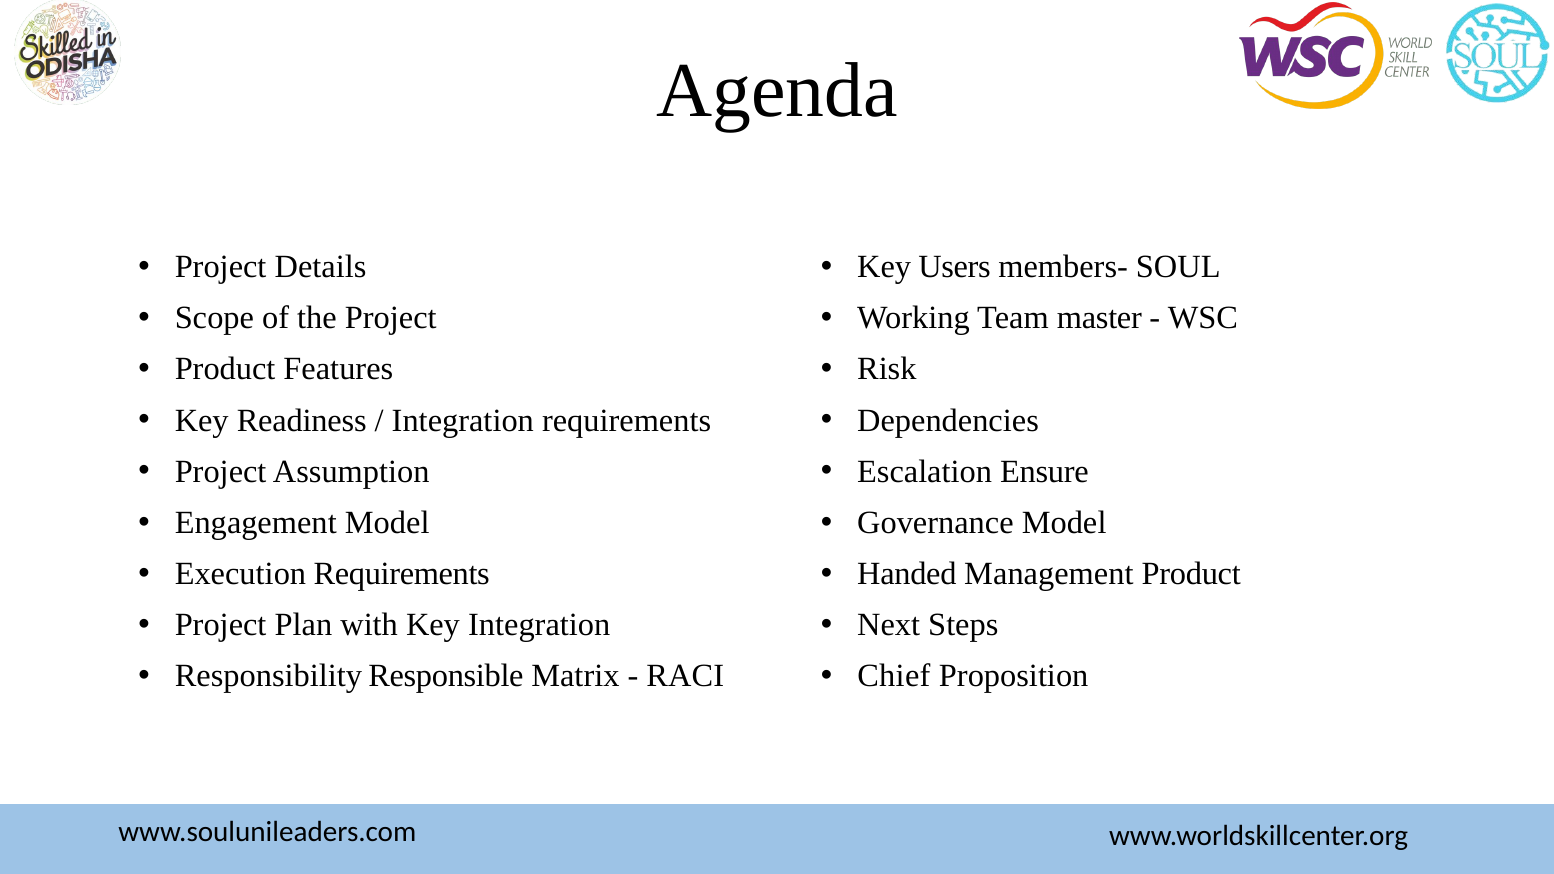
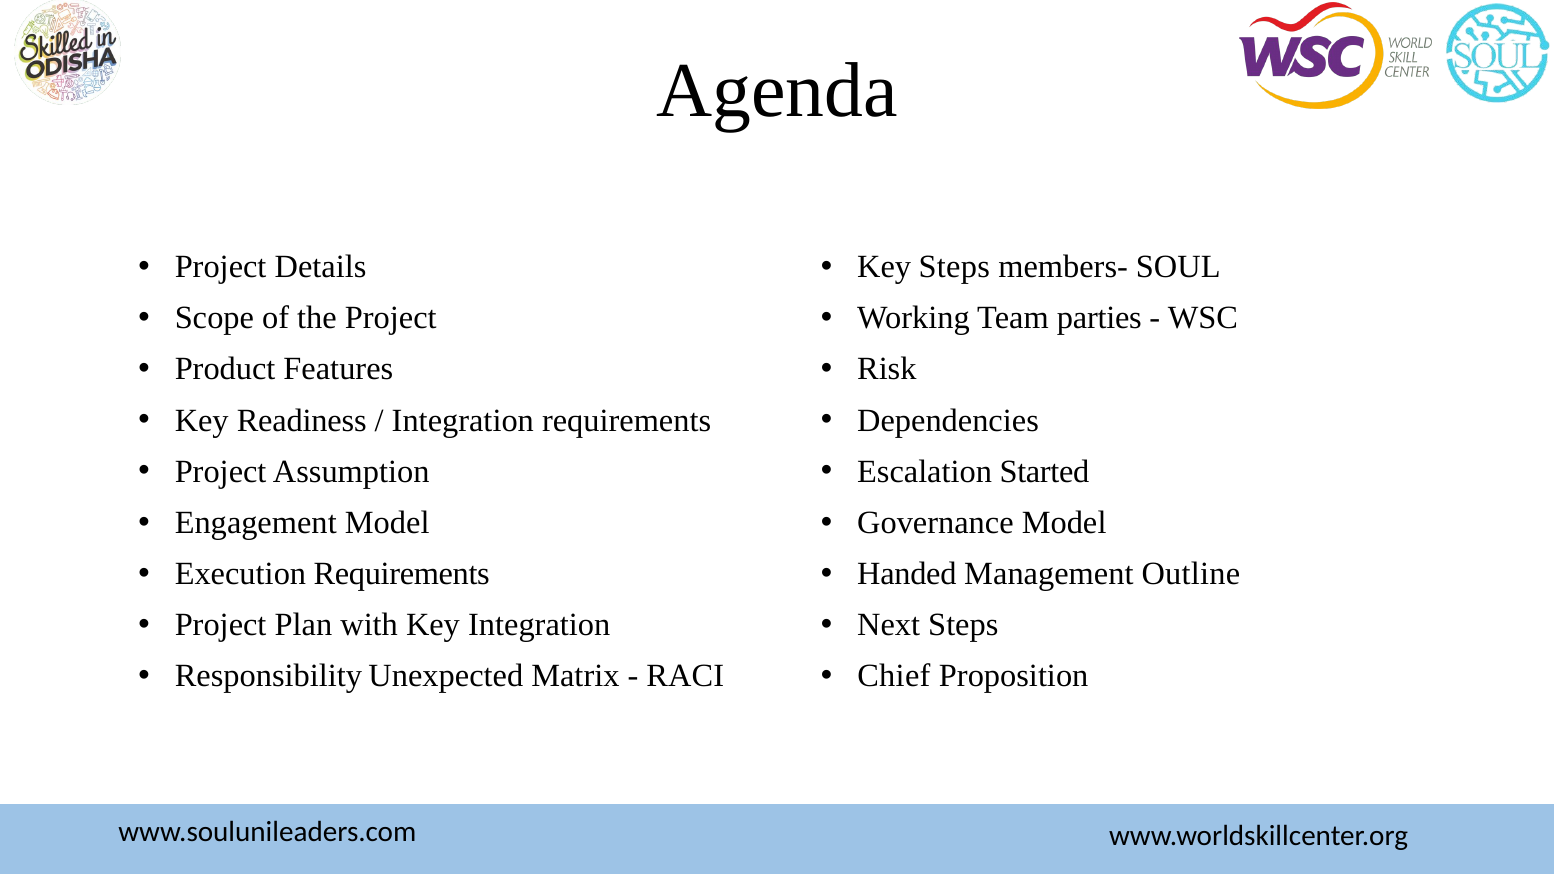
Key Users: Users -> Steps (954, 267)
master: master -> parties (1099, 318)
Ensure: Ensure -> Started (1044, 472)
Management Product: Product -> Outline (1191, 574)
Responsible: Responsible -> Unexpected (446, 676)
